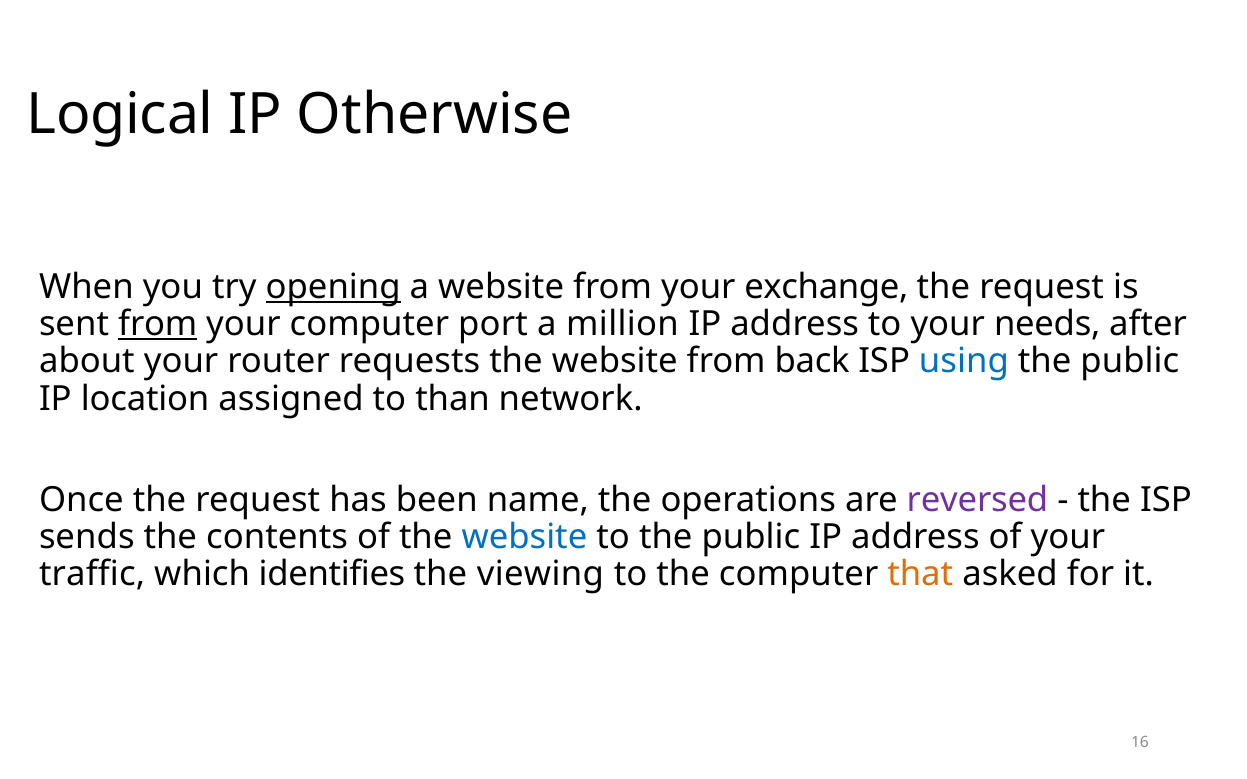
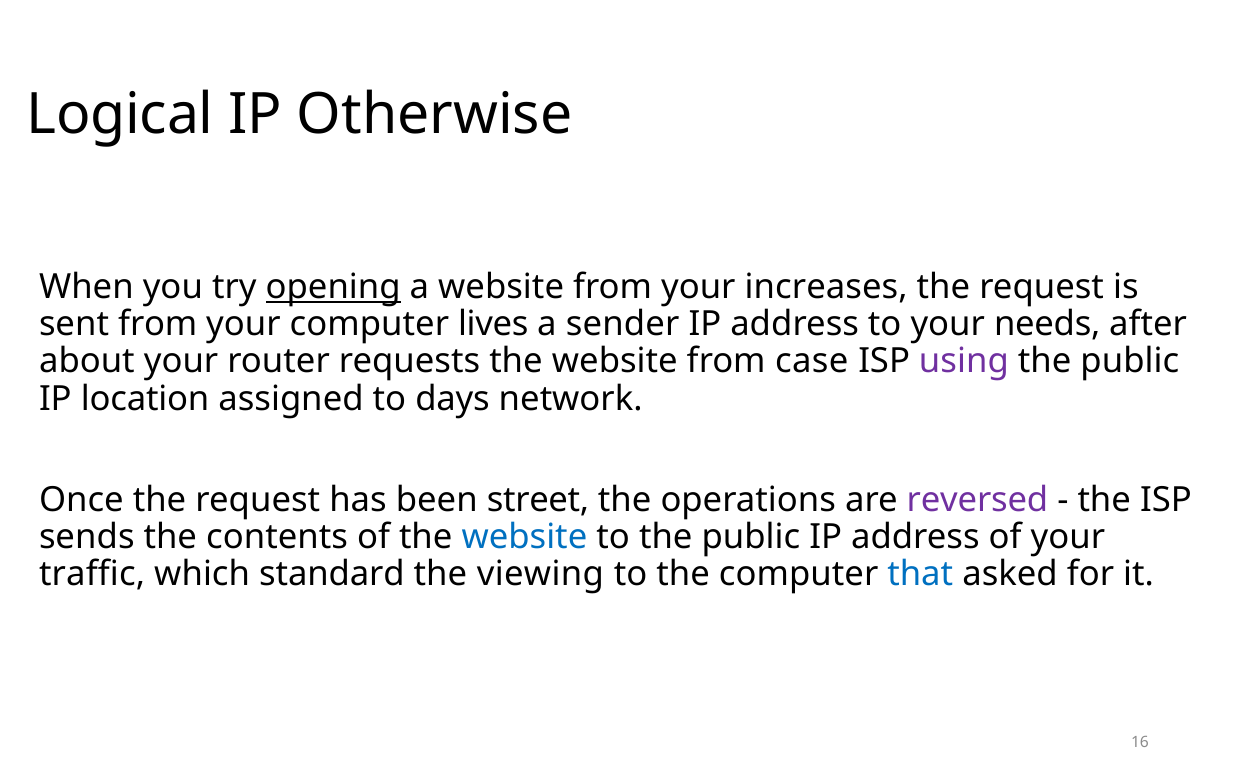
exchange: exchange -> increases (826, 287)
from underline: present -> none (158, 324)
port: port -> lives (493, 324)
million: million -> sender (623, 324)
back: back -> case (812, 362)
using colour: blue -> purple (964, 362)
than: than -> days (453, 399)
name: name -> street (538, 500)
identifies: identifies -> standard (332, 575)
that colour: orange -> blue (920, 575)
